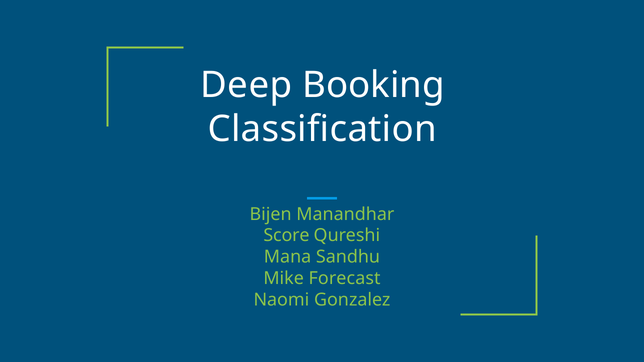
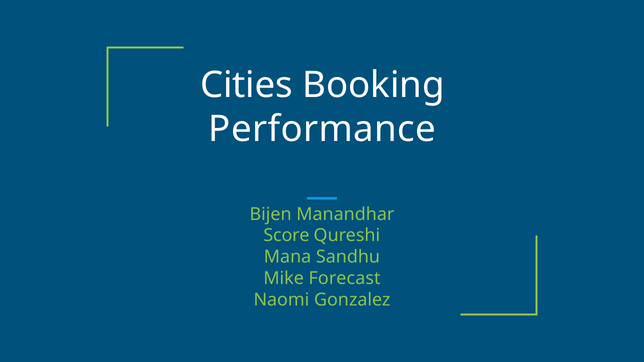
Deep: Deep -> Cities (246, 85)
Classification: Classification -> Performance (322, 129)
